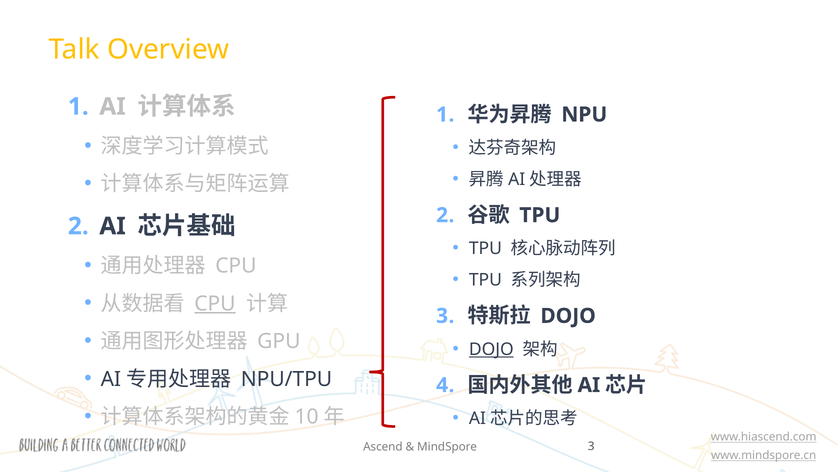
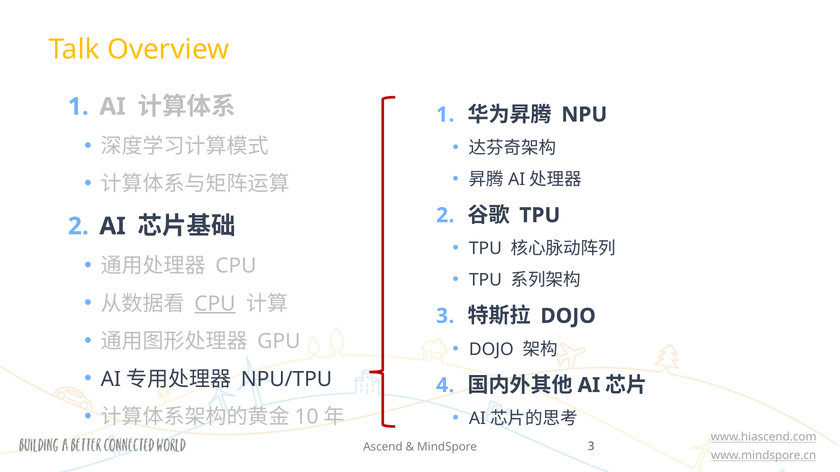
DOJO underline: present -> none (491, 350)
